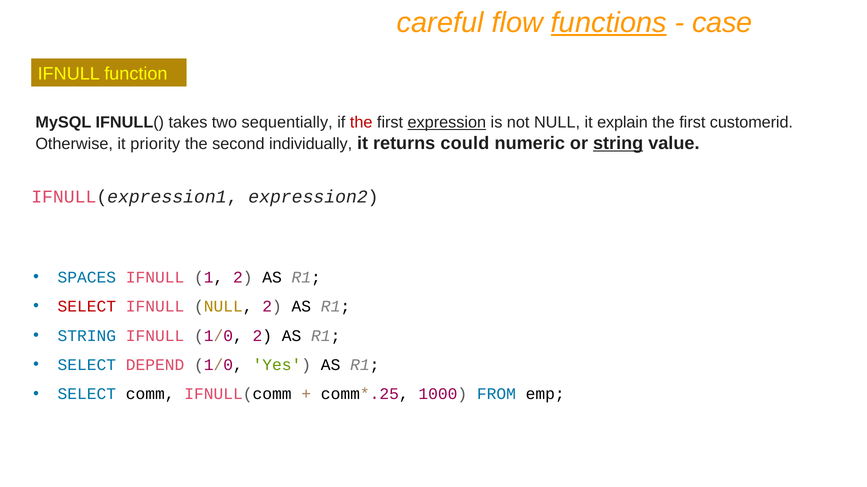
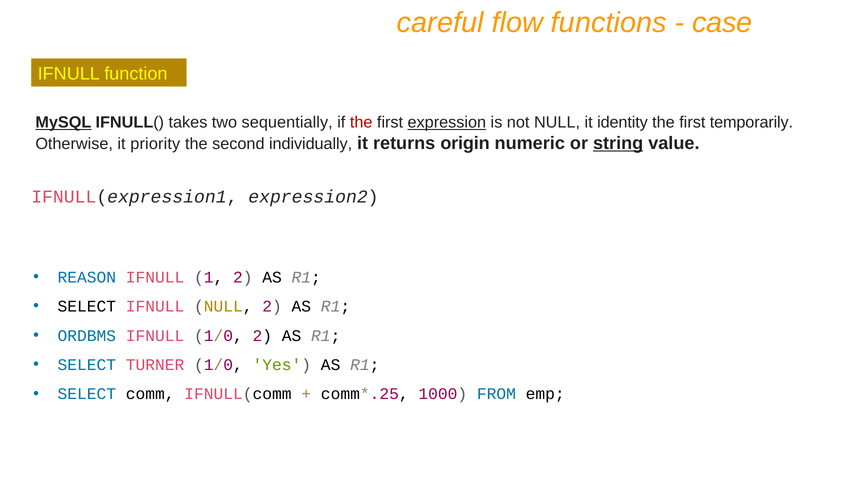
functions underline: present -> none (609, 23)
MySQL underline: none -> present (63, 123)
explain: explain -> identity (622, 123)
customerid: customerid -> temporarily (751, 123)
could: could -> origin (465, 143)
SPACES: SPACES -> REASON (87, 278)
SELECT colour: red -> black (87, 307)
STRING: STRING -> ORDBMS (87, 336)
DEPEND: DEPEND -> TURNER (155, 365)
